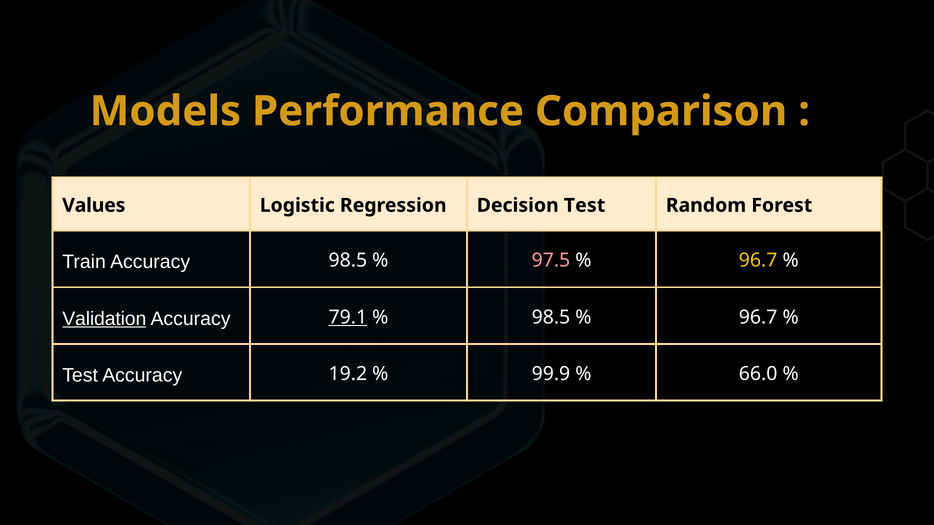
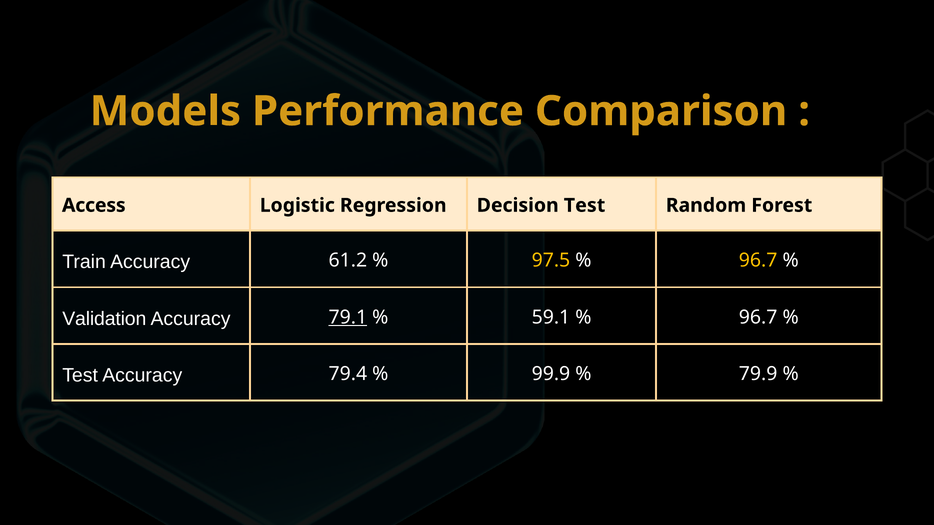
Values: Values -> Access (94, 206)
Accuracy 98.5: 98.5 -> 61.2 (348, 261)
97.5 colour: pink -> yellow (551, 261)
Validation underline: present -> none (104, 319)
98.5: 98.5 -> 59.1 (551, 317)
19.2: 19.2 -> 79.4 (348, 374)
66.0: 66.0 -> 79.9 (758, 374)
